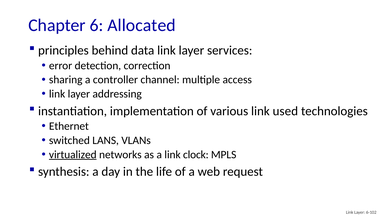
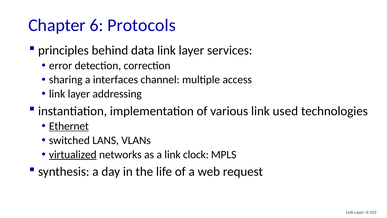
Allocated: Allocated -> Protocols (141, 25)
controller: controller -> interfaces (115, 80)
Ethernet underline: none -> present (69, 126)
